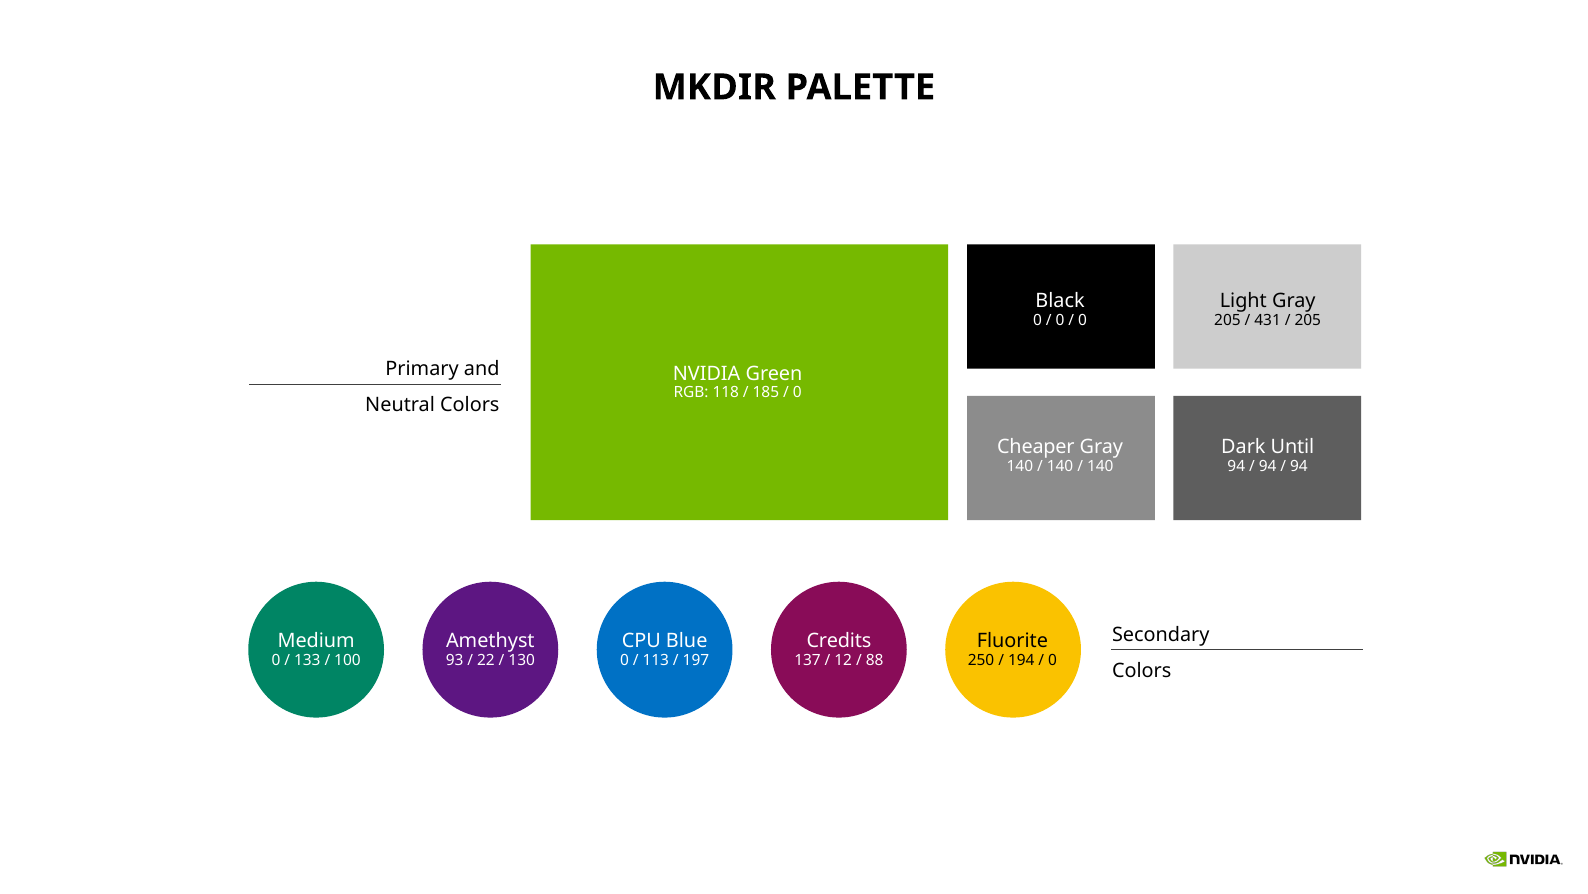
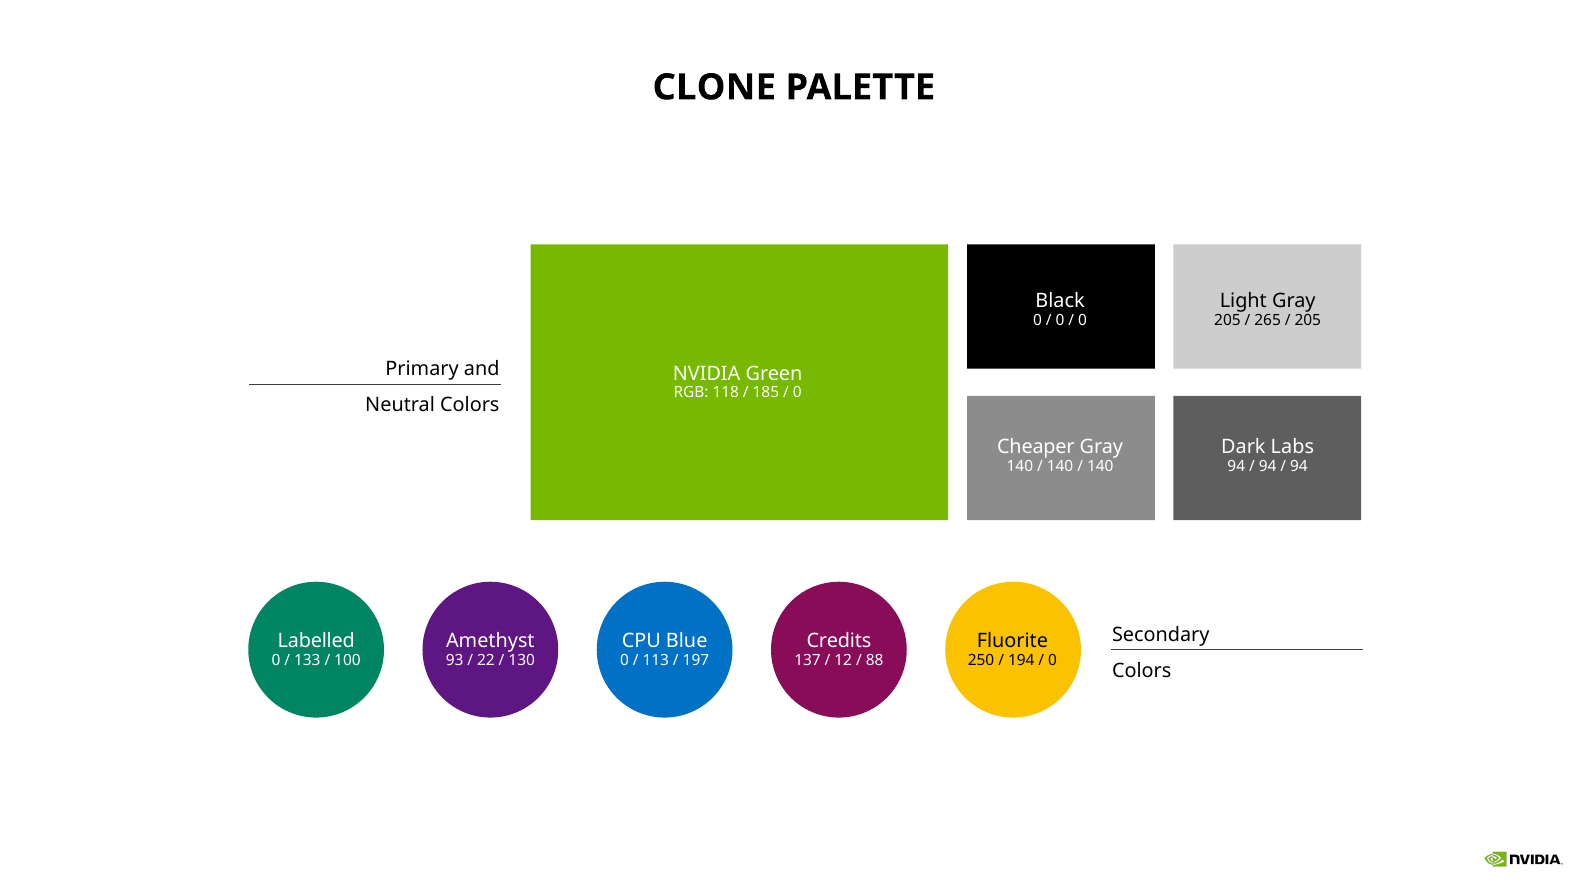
MKDIR: MKDIR -> CLONE (714, 87)
431: 431 -> 265 (1268, 320)
Until: Until -> Labs (1292, 447)
Medium: Medium -> Labelled (316, 641)
